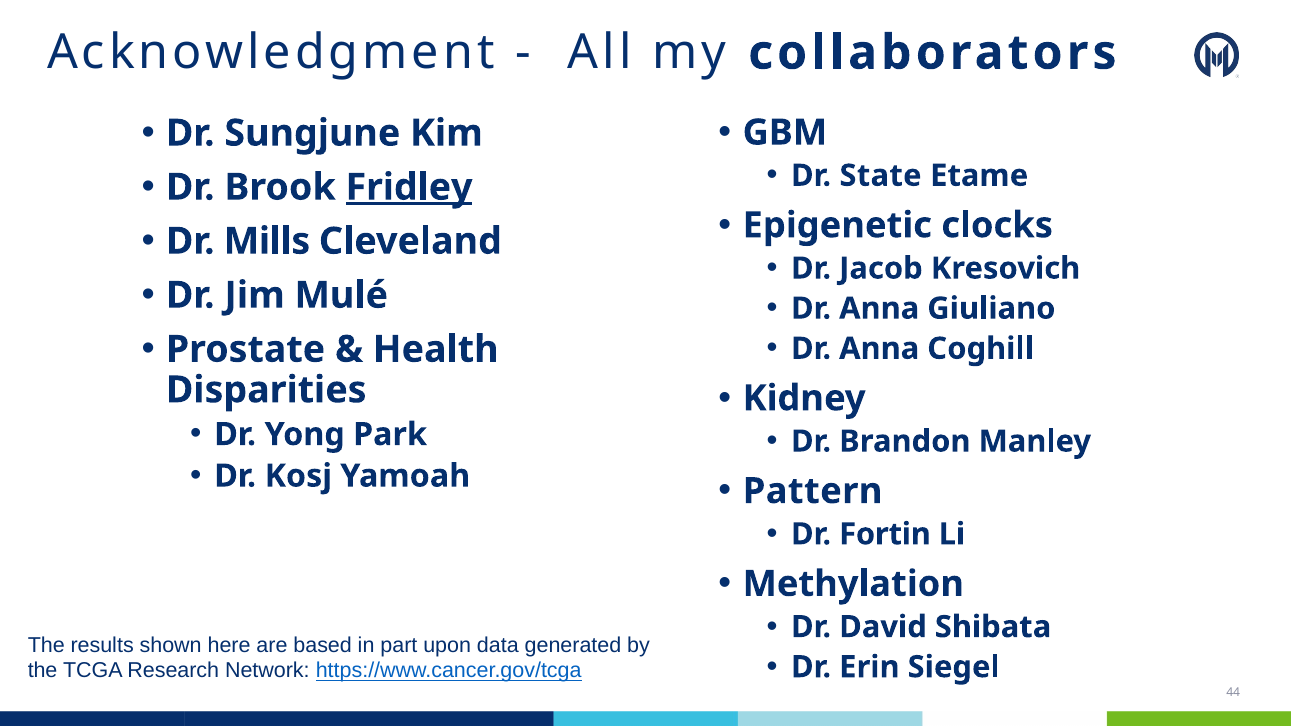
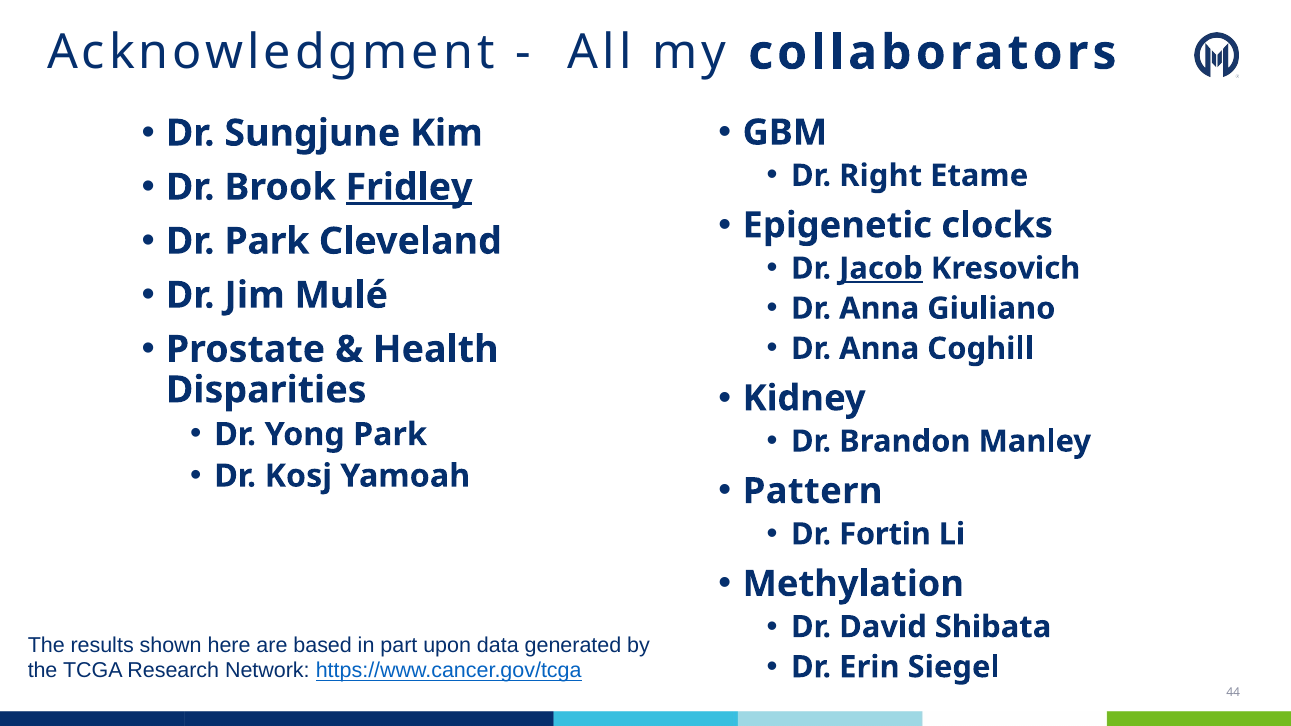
State: State -> Right (881, 176)
Dr Mills: Mills -> Park (267, 241)
Jacob underline: none -> present (881, 268)
